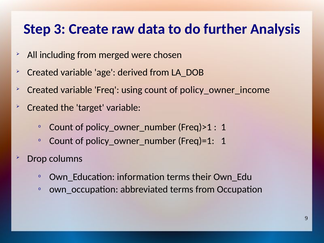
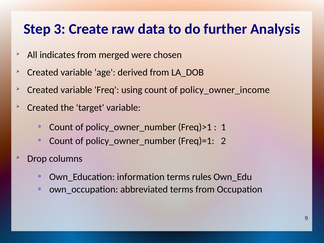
including: including -> indicates (57, 55)
Freq)=1 1: 1 -> 2 (223, 141)
their: their -> rules (202, 177)
